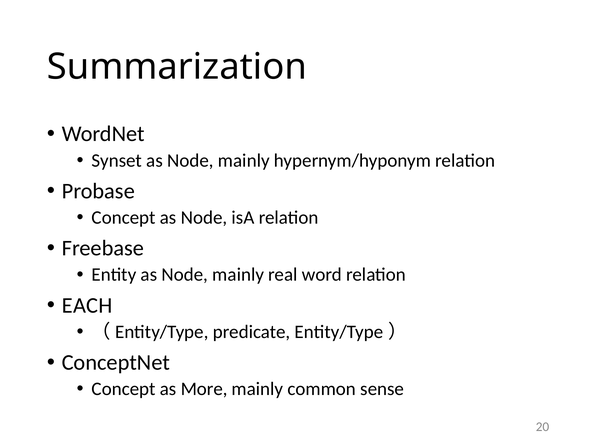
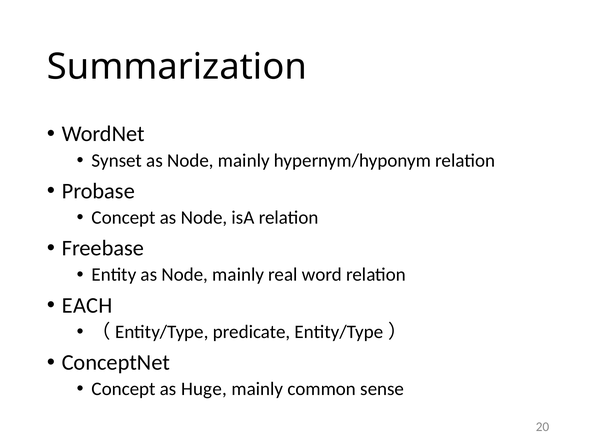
More: More -> Huge (204, 389)
